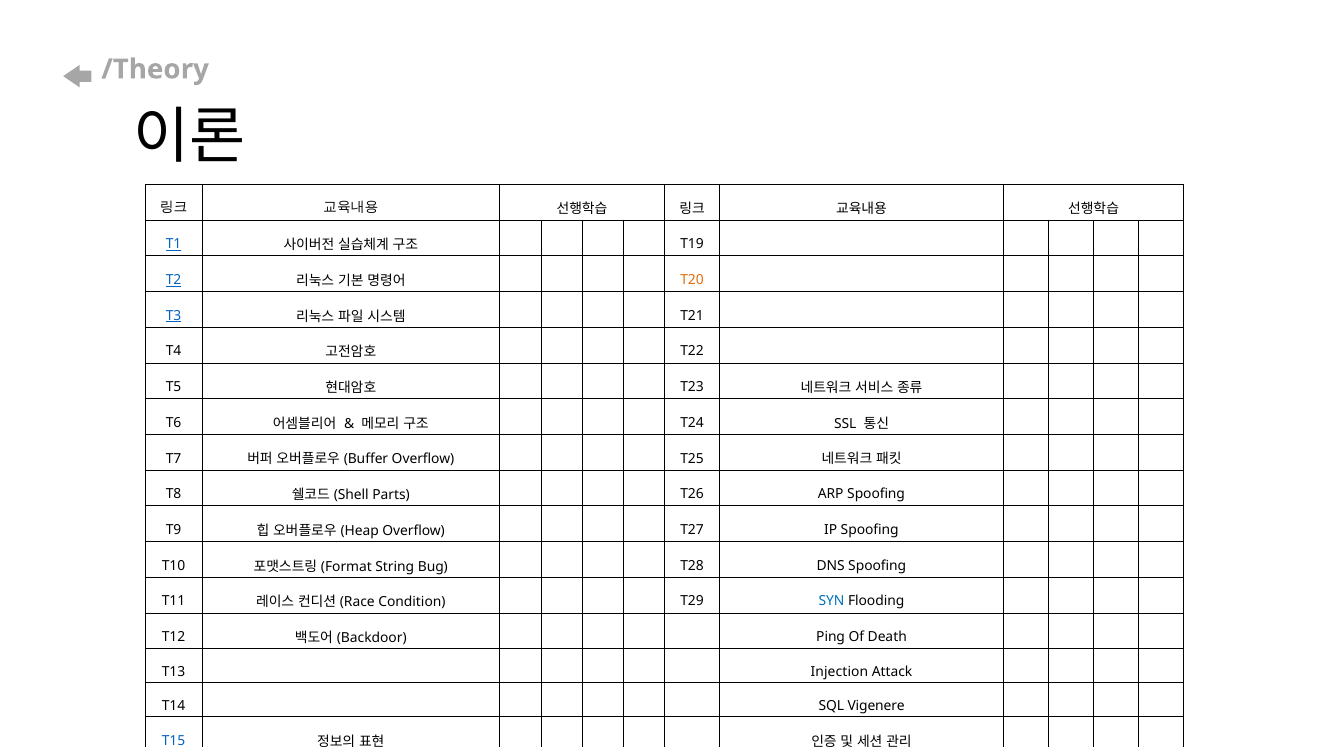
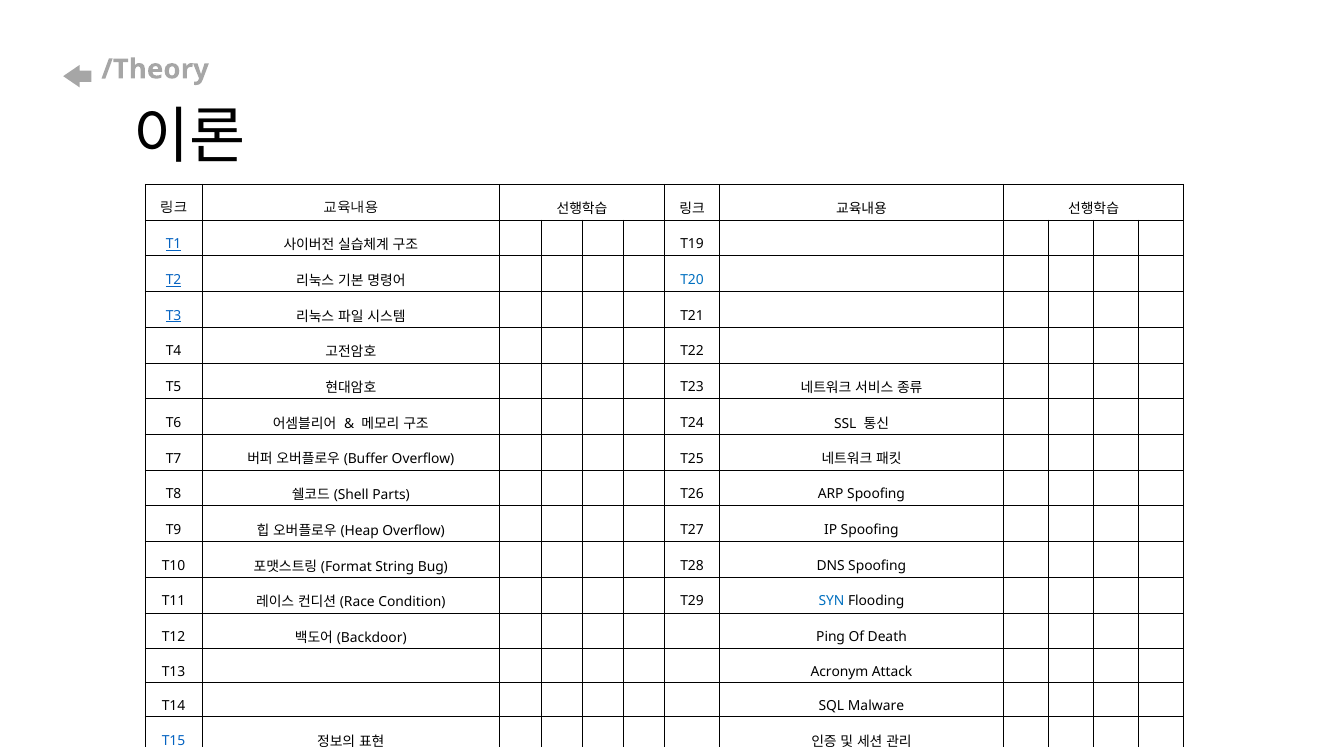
T20 colour: orange -> blue (692, 280)
Injection: Injection -> Acronym (840, 672)
Vigenere: Vigenere -> Malware (876, 706)
